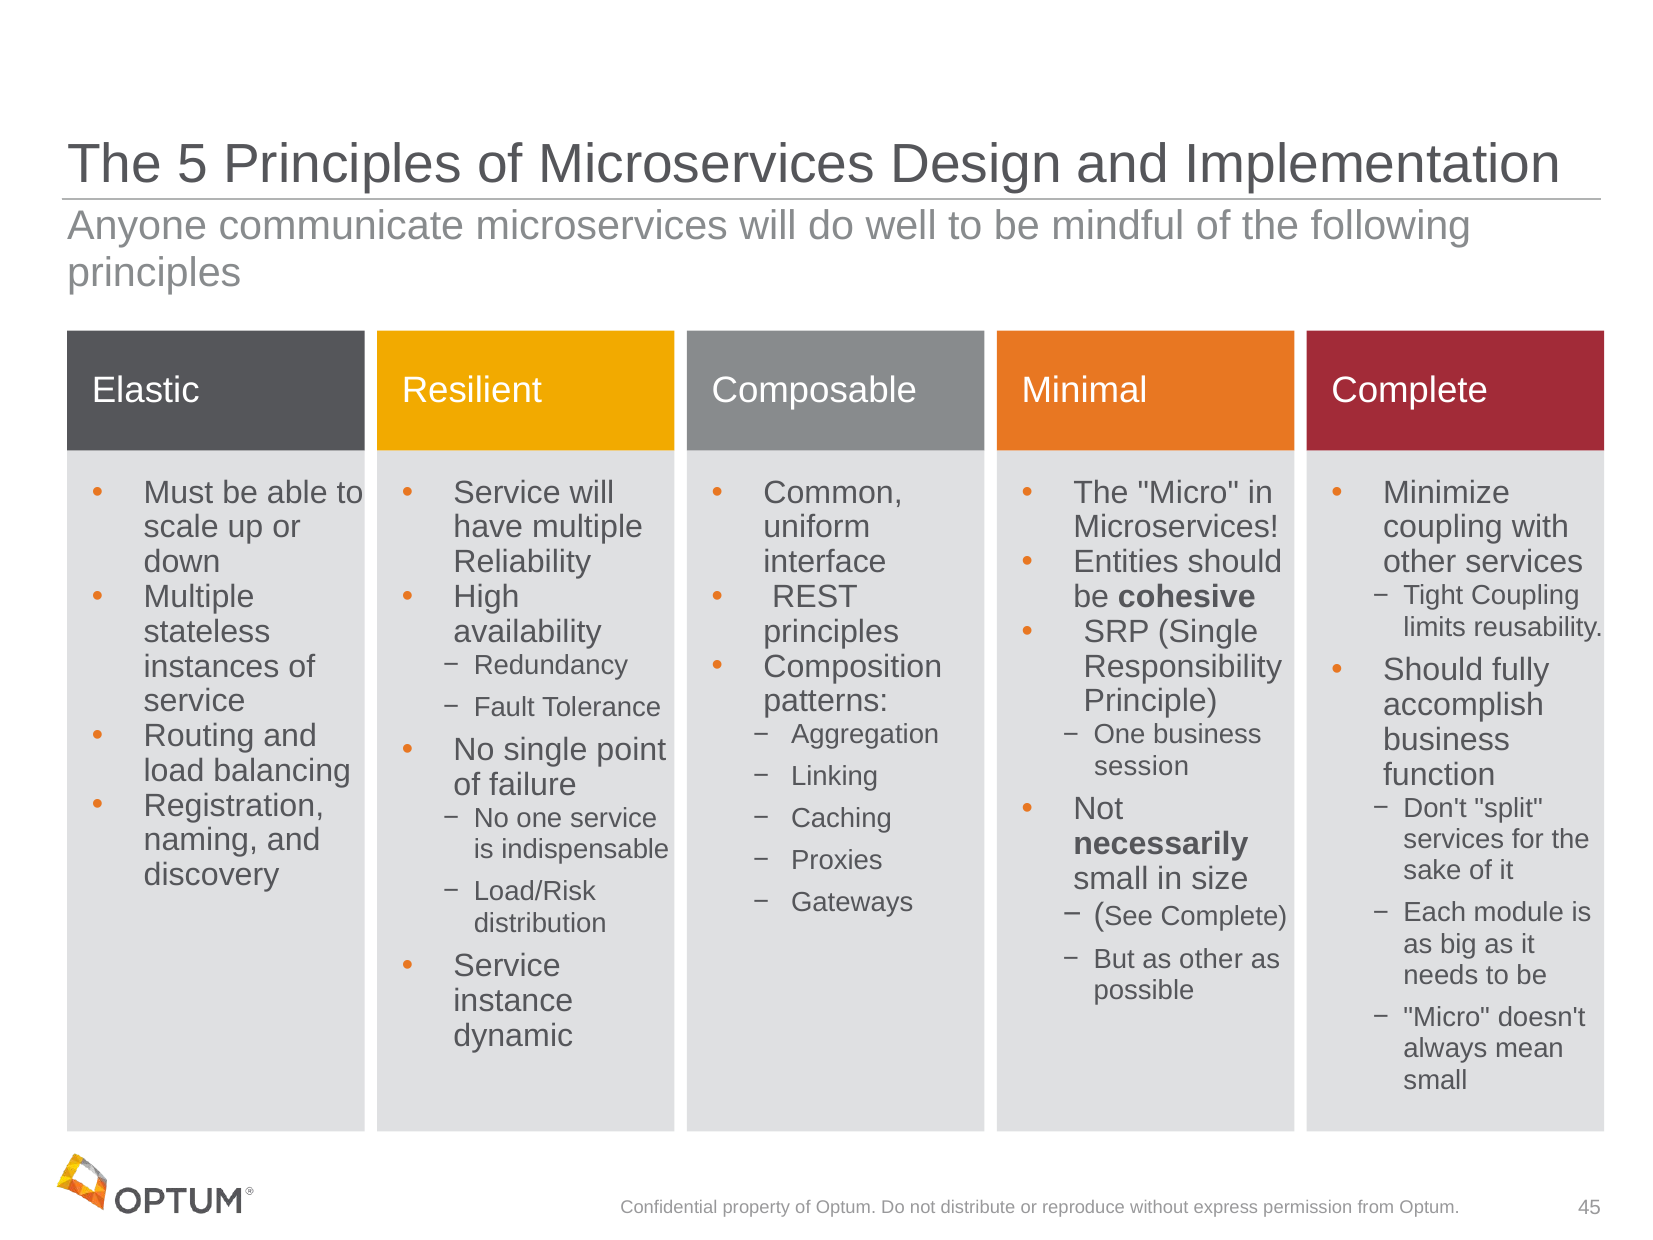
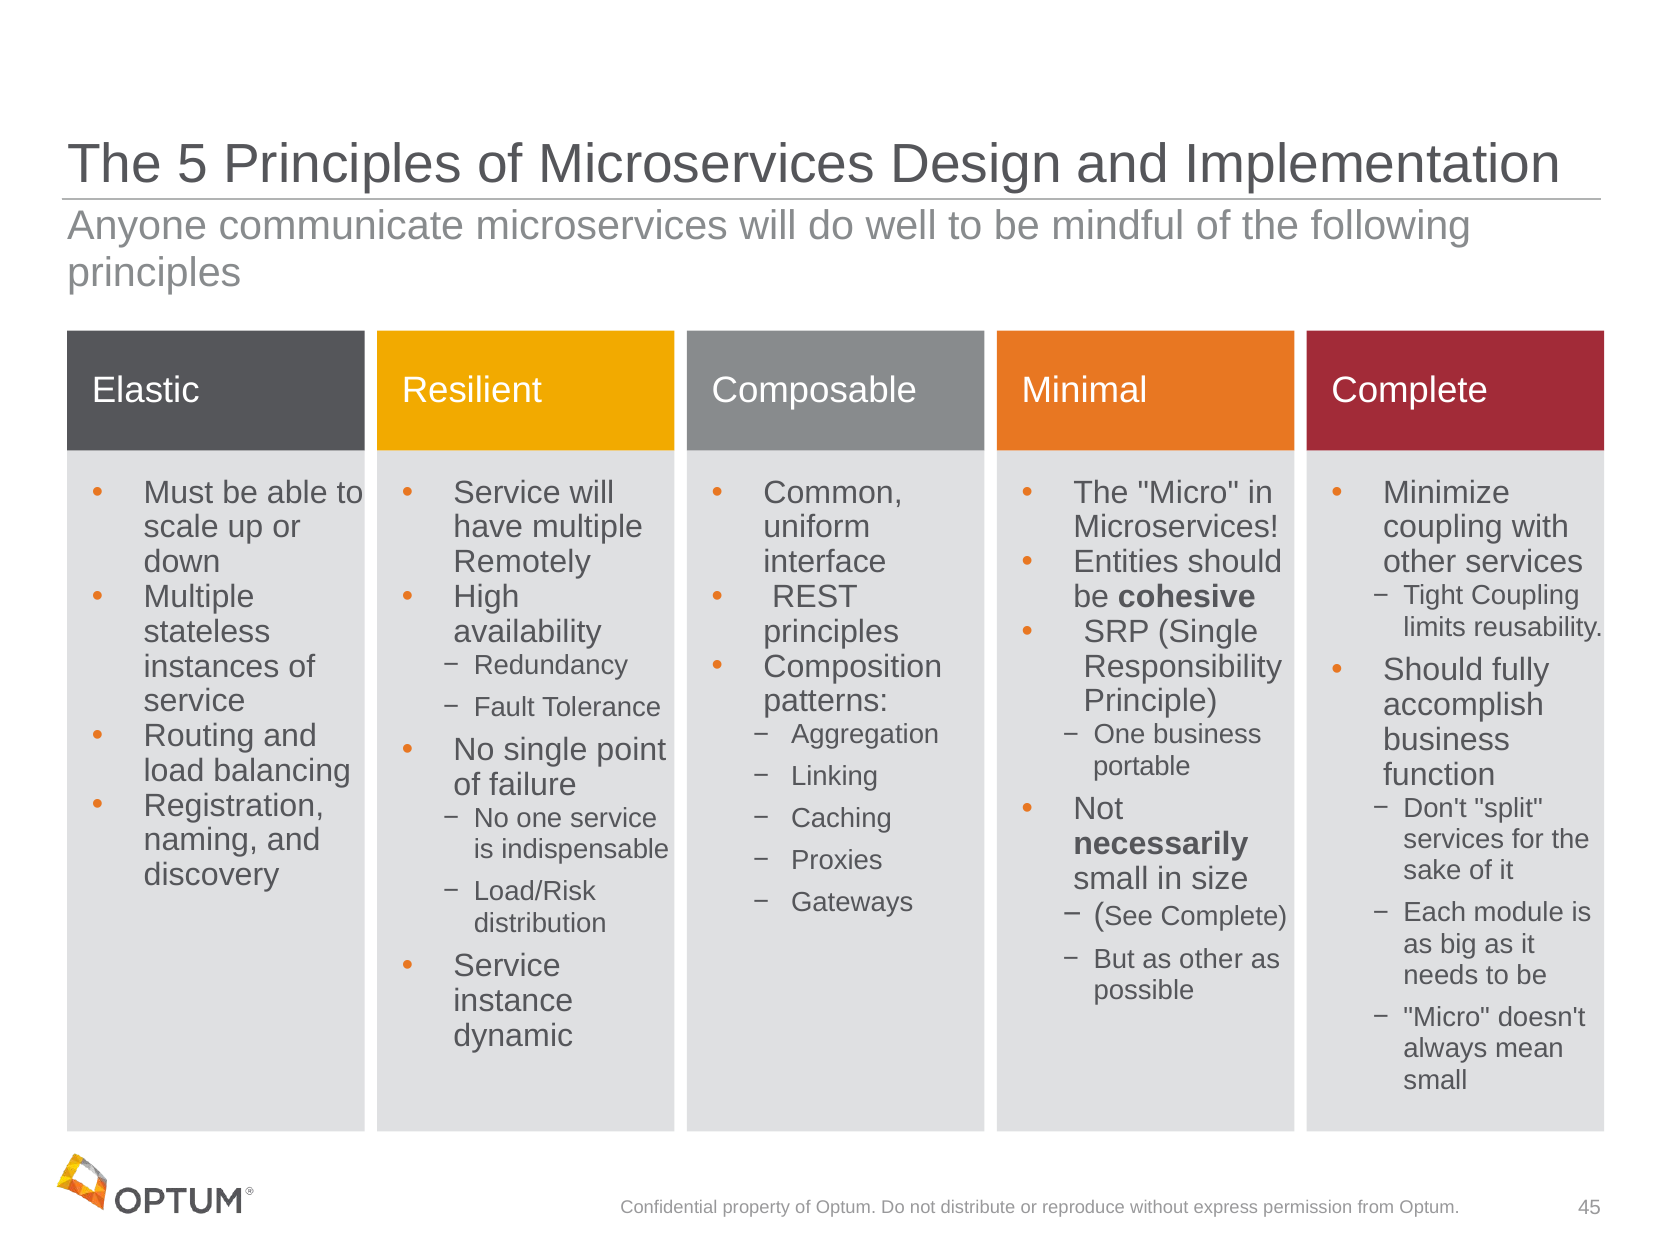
Reliability: Reliability -> Remotely (522, 562)
session: session -> portable (1142, 766)
